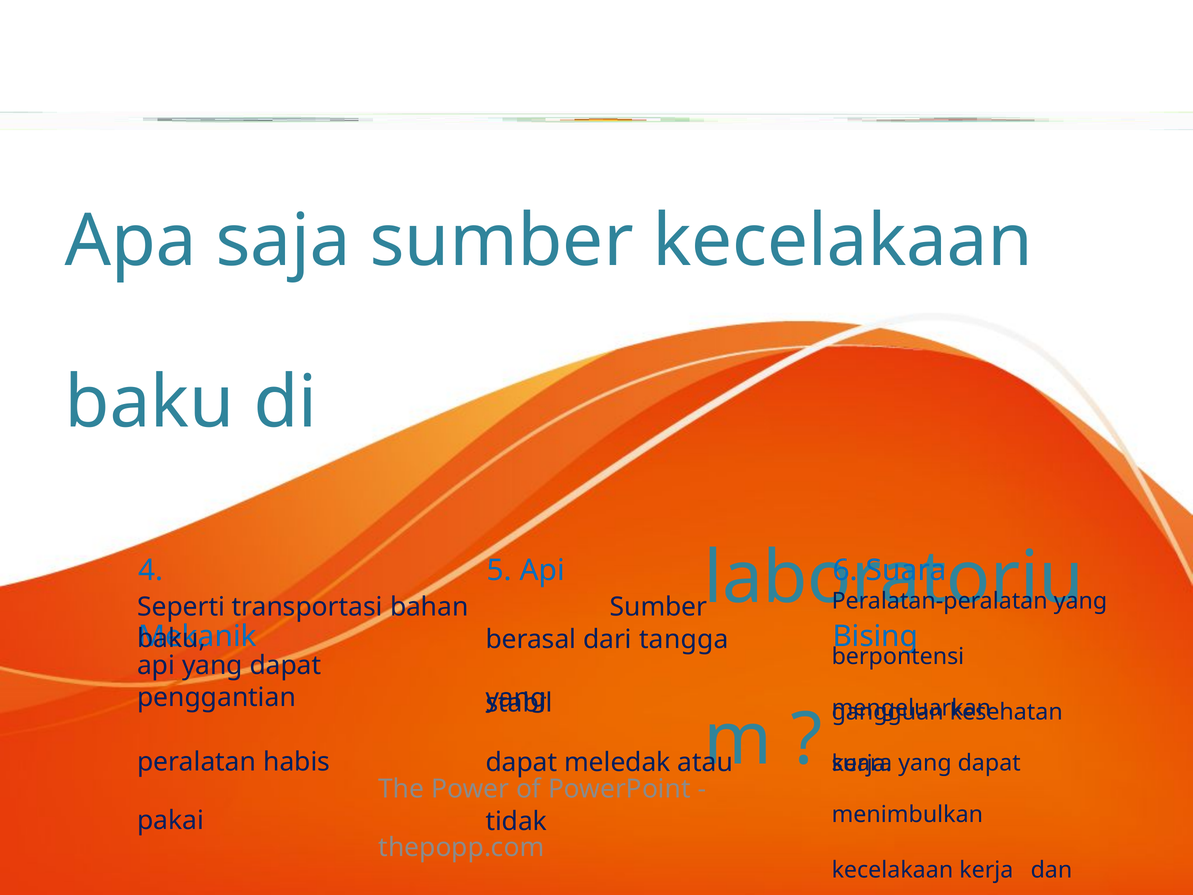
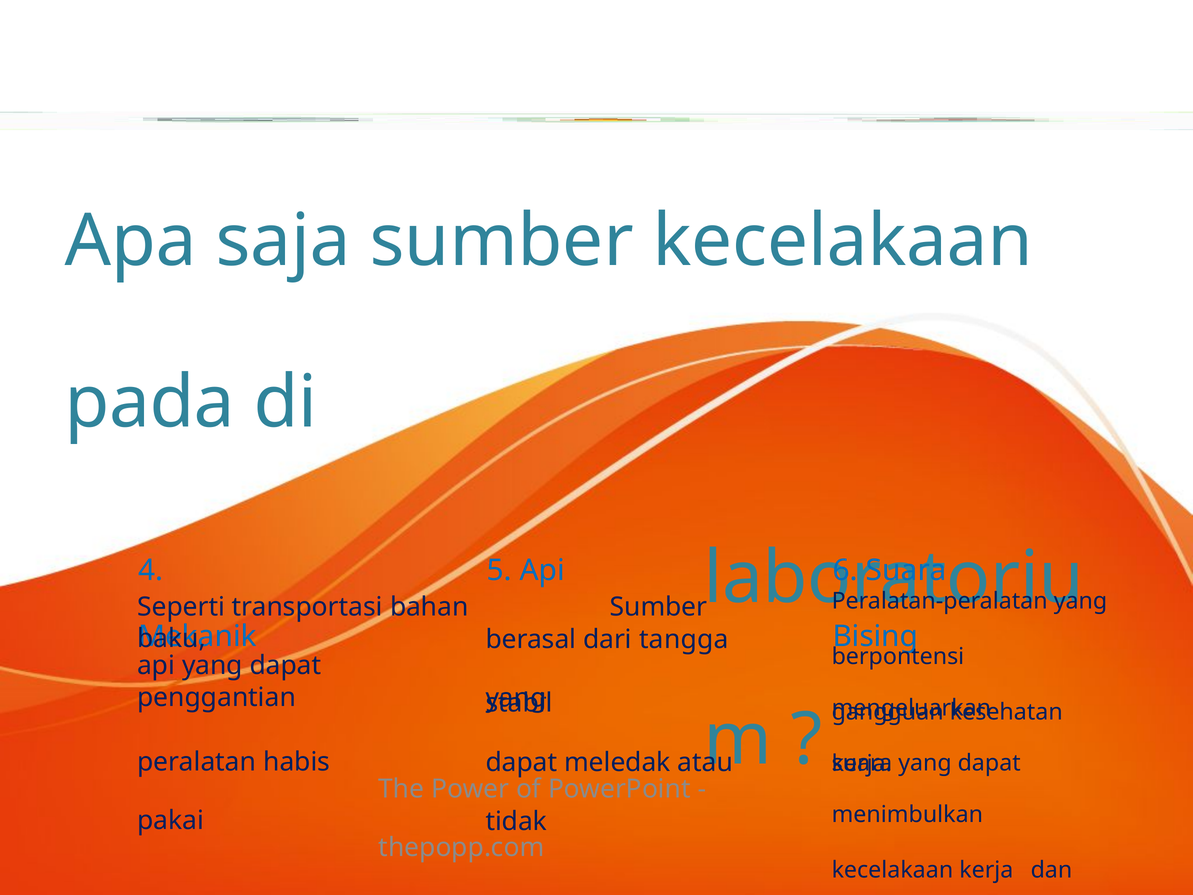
baku: baku -> pada (150, 402)
